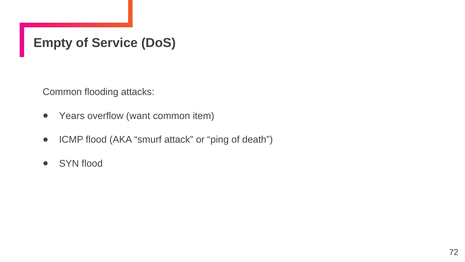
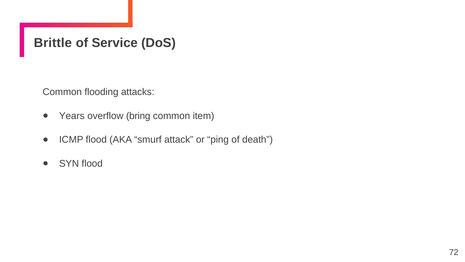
Empty: Empty -> Brittle (53, 43)
want: want -> bring (138, 116)
